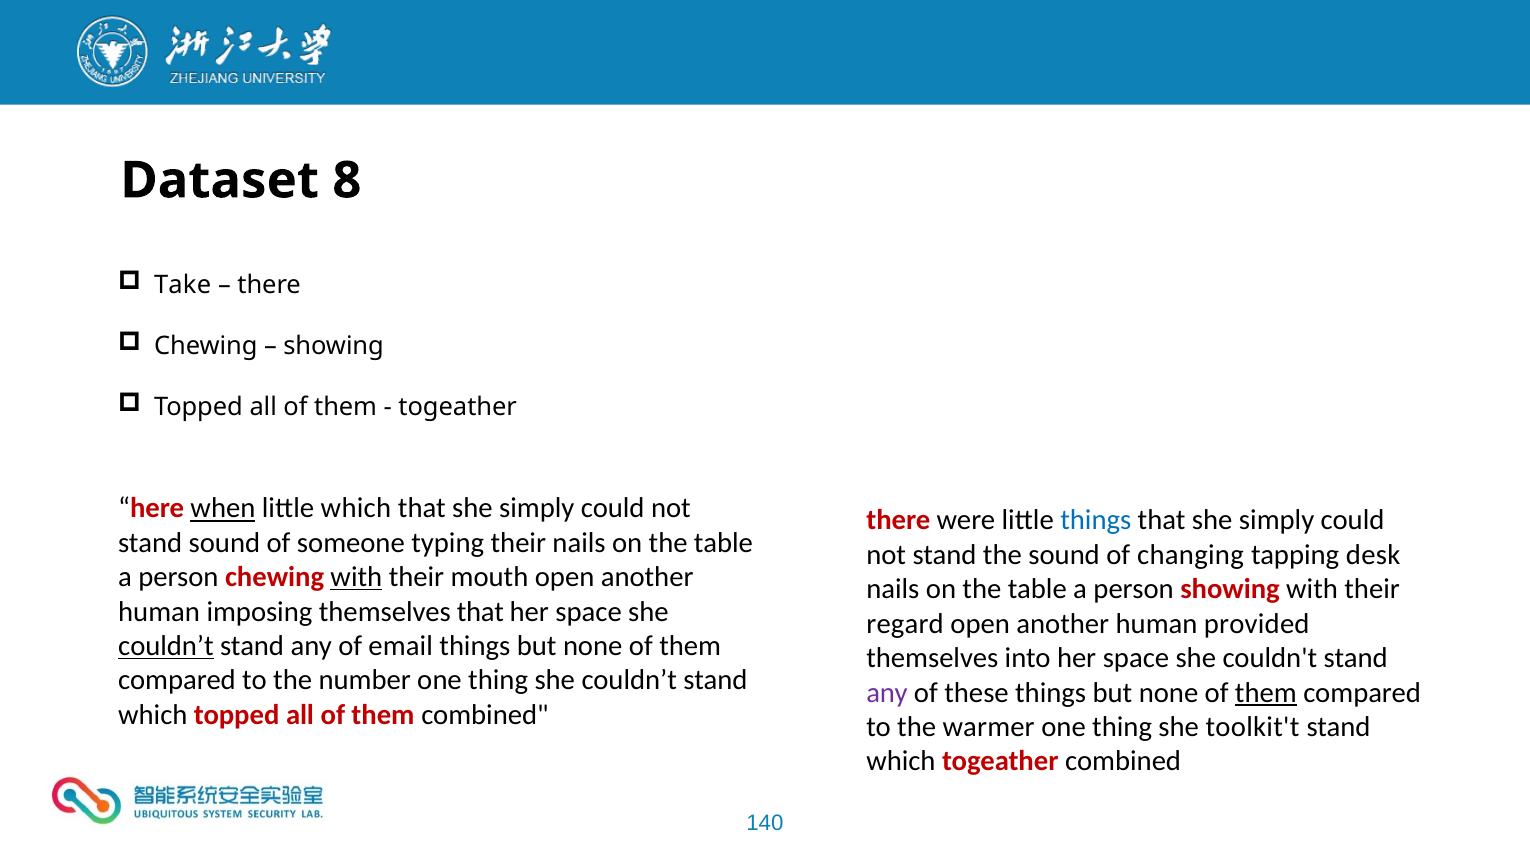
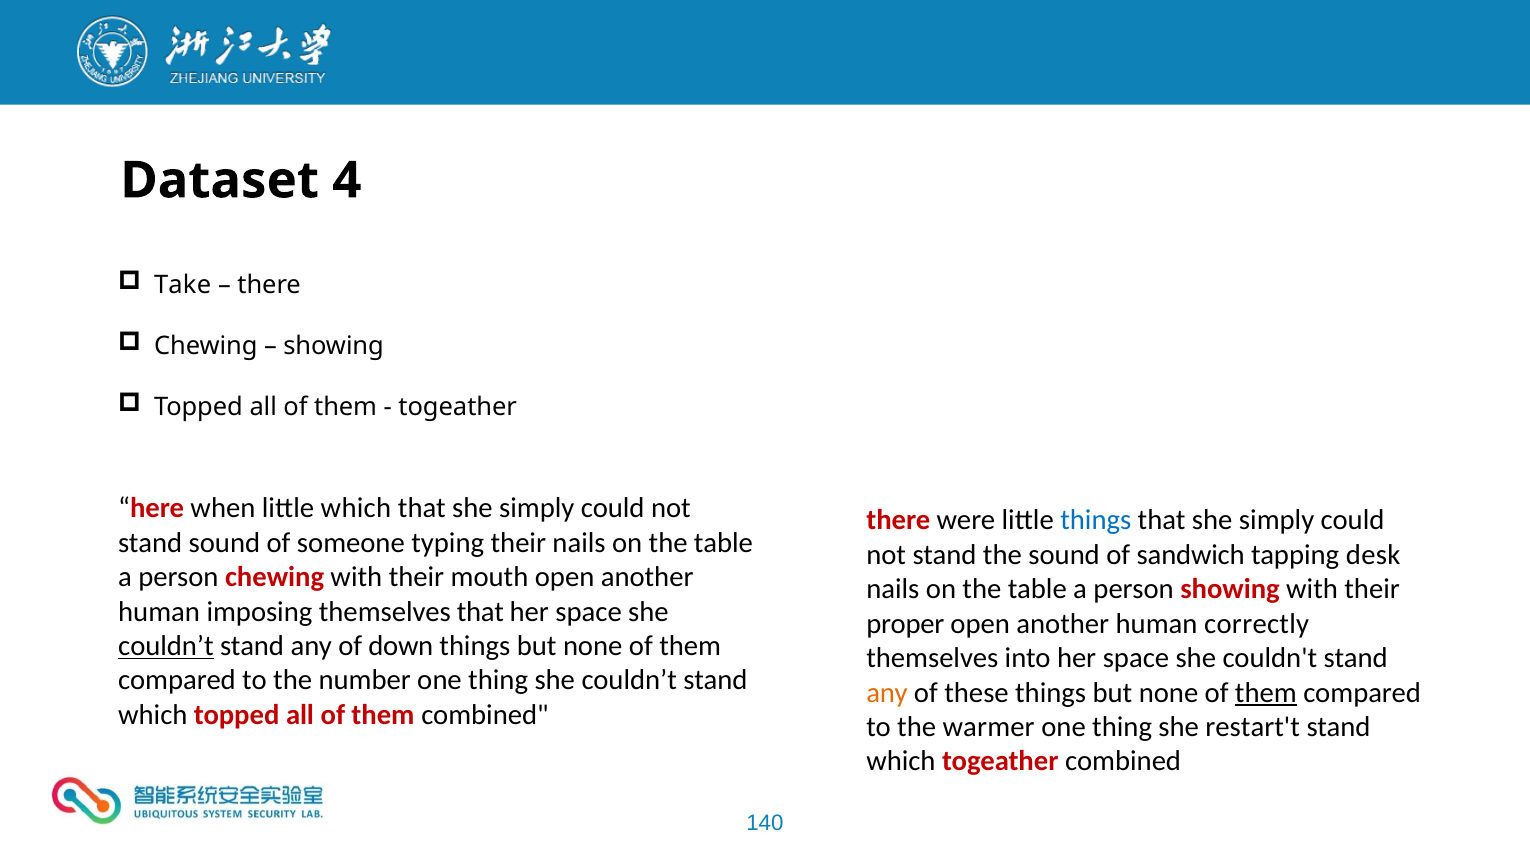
8: 8 -> 4 (347, 180)
when underline: present -> none (223, 508)
changing: changing -> sandwich (1191, 555)
with underline: present -> none (356, 577)
regard: regard -> proper (905, 623)
provided: provided -> correctly (1257, 623)
email: email -> down (401, 646)
any colour: purple -> orange (887, 692)
toolkit't: toolkit't -> restart't (1253, 727)
